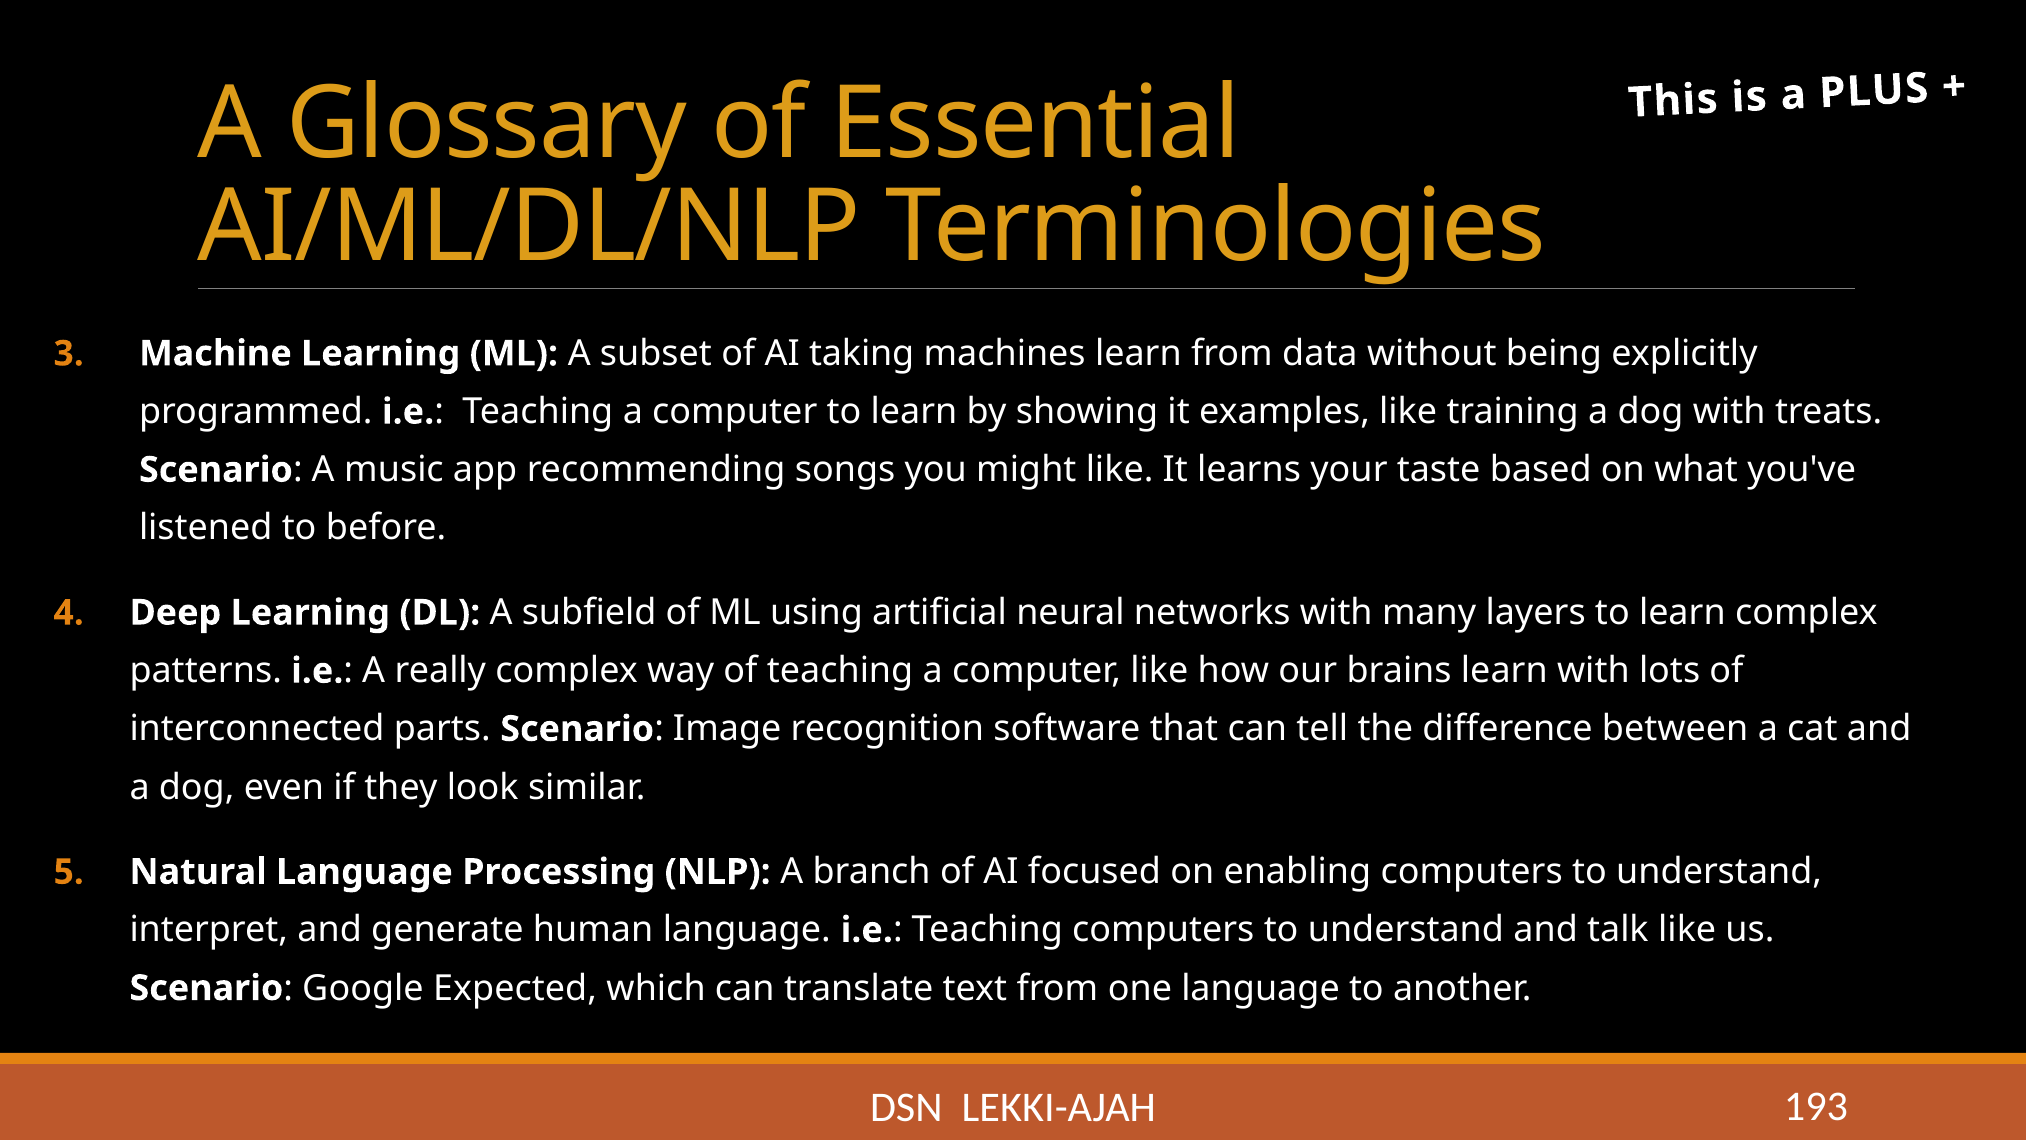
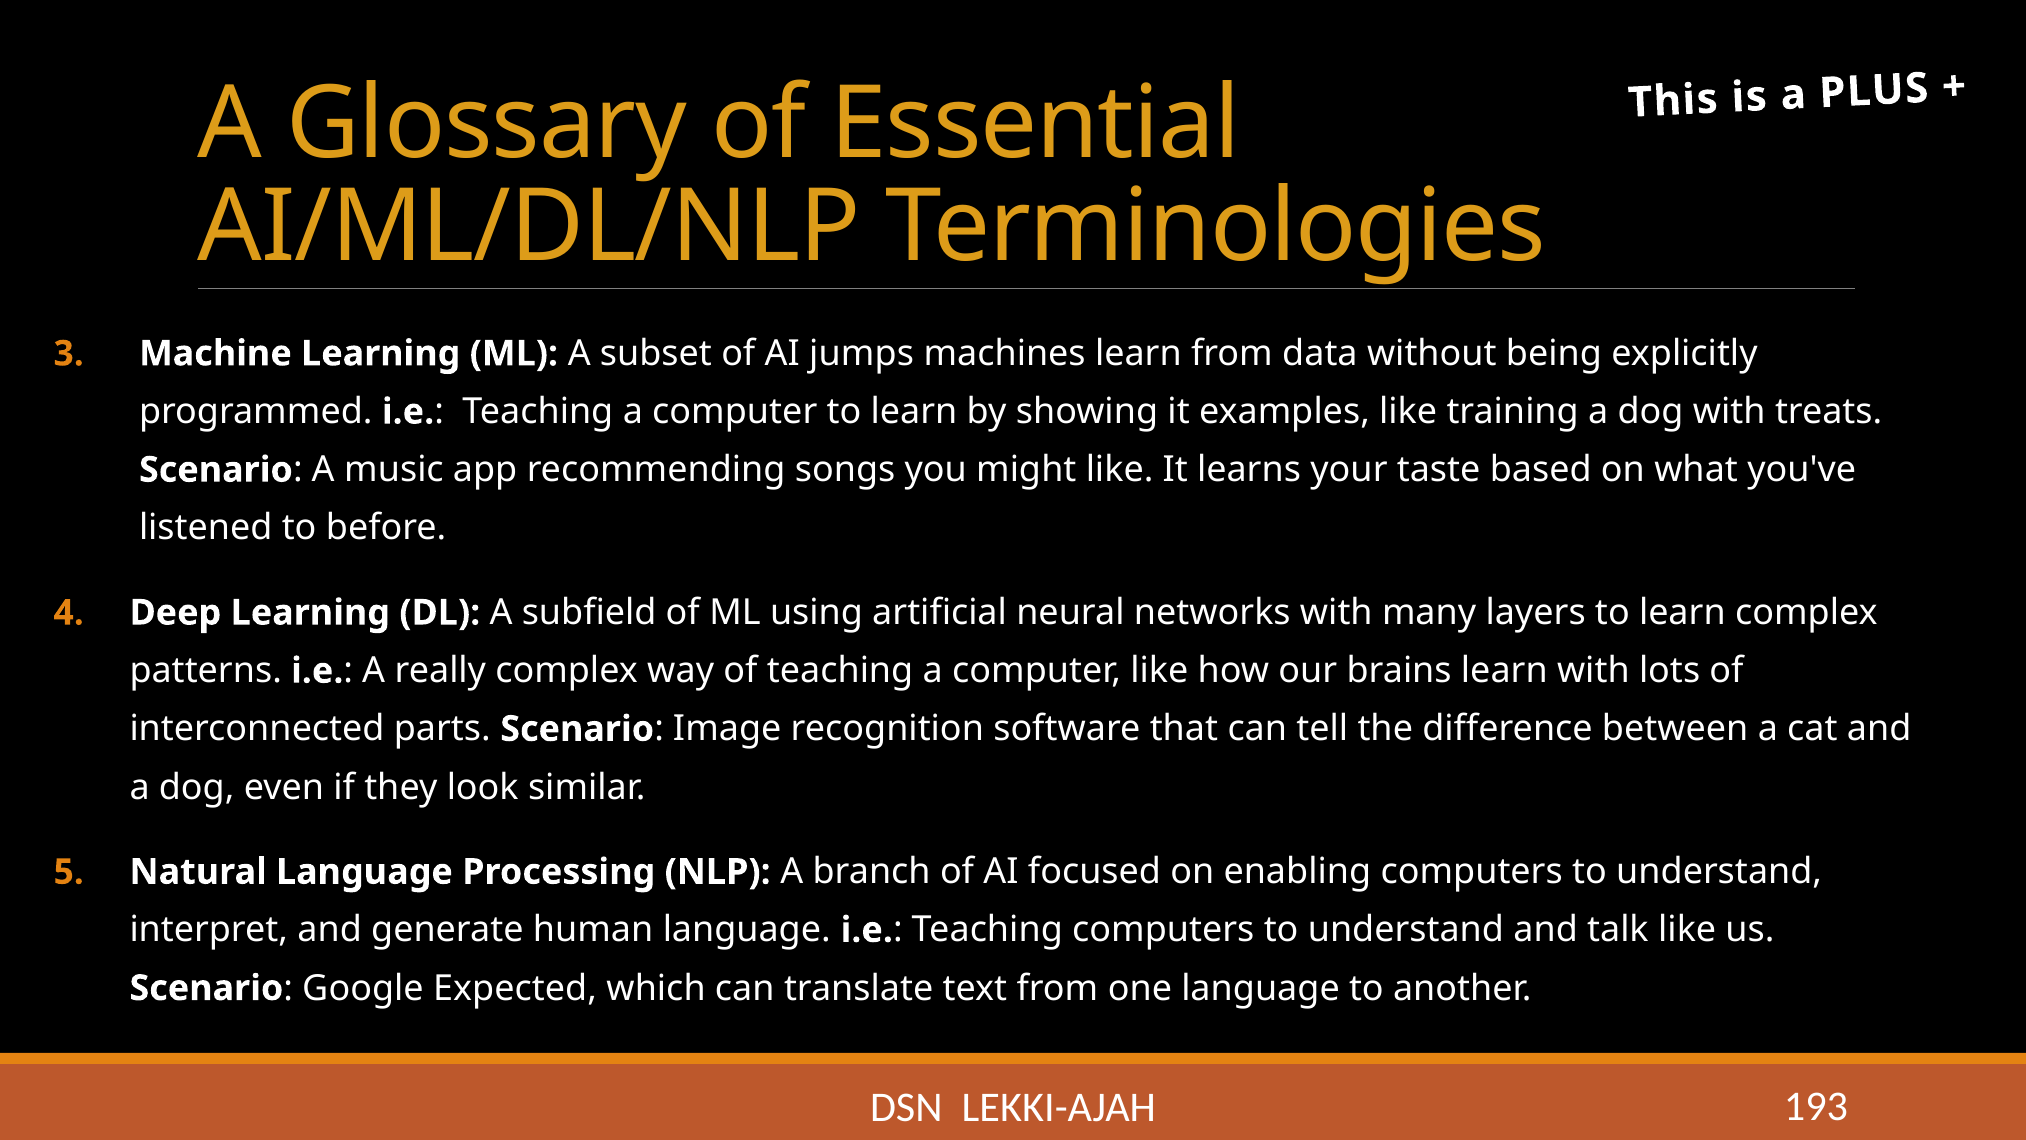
taking: taking -> jumps (862, 353)
